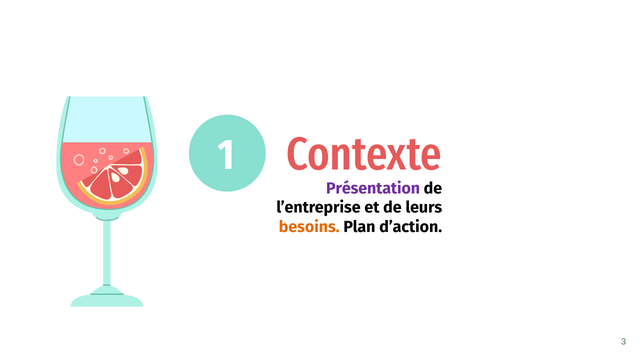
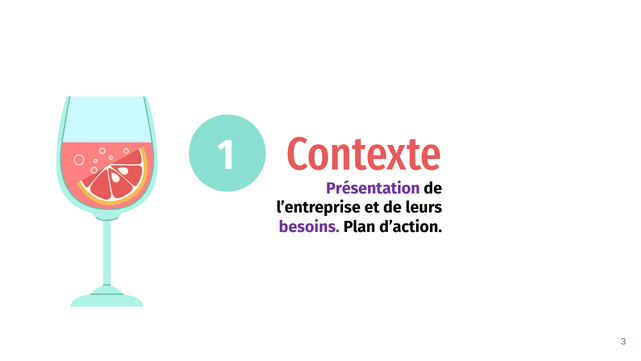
besoins colour: orange -> purple (309, 227)
